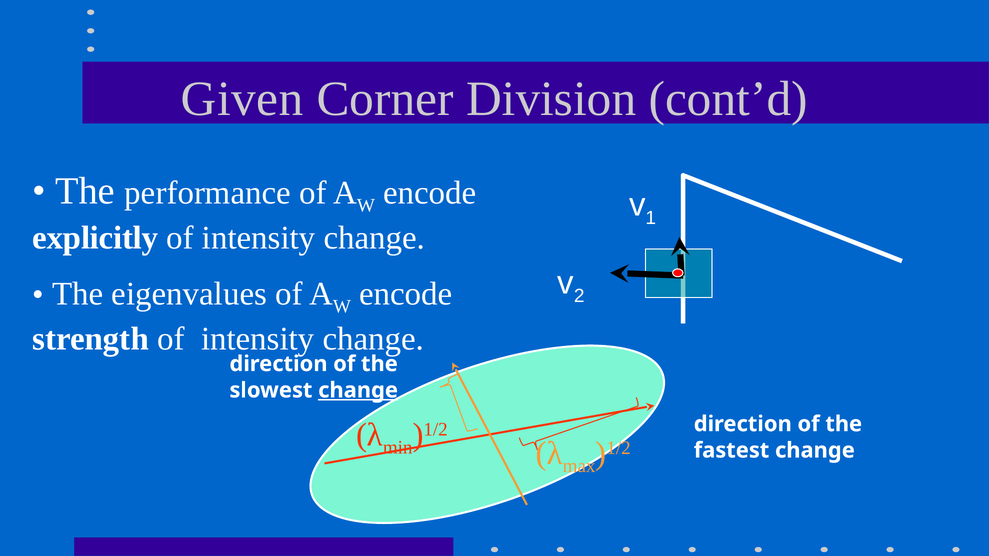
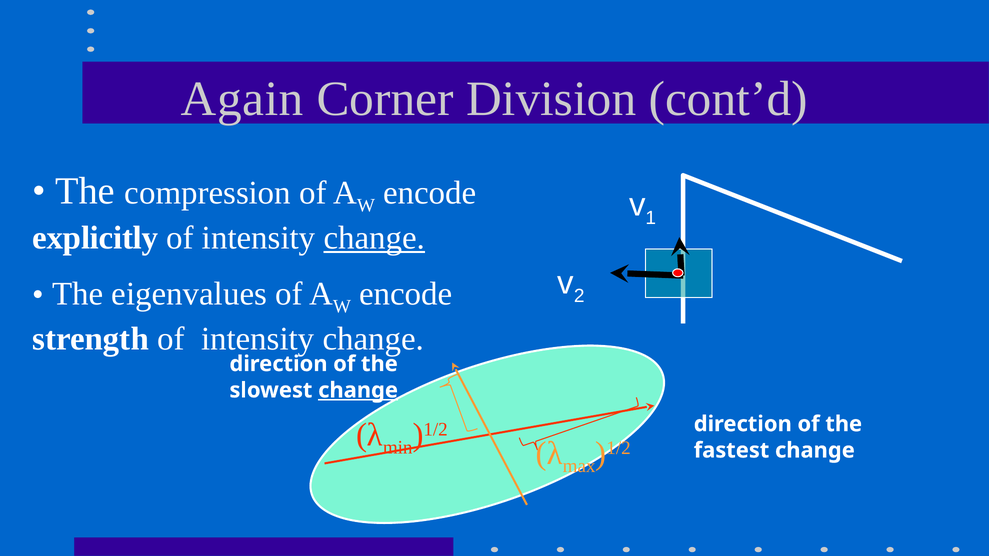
Given: Given -> Again (242, 99)
performance: performance -> compression (208, 193)
change underline: none -> present (374, 238)
